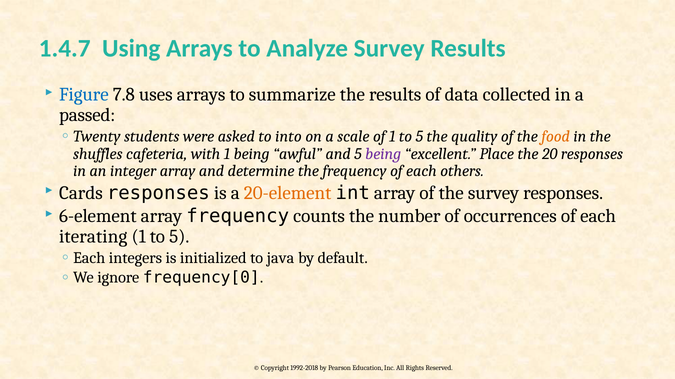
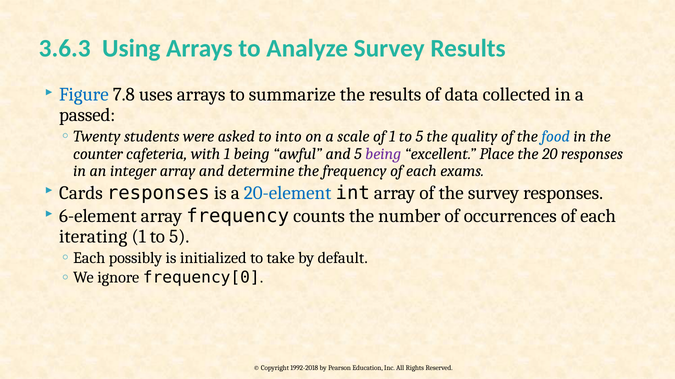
1.4.7: 1.4.7 -> 3.6.3 (65, 49)
food colour: orange -> blue (556, 137)
shuffles: shuffles -> counter (98, 154)
others: others -> exams (462, 171)
20-element colour: orange -> blue (288, 193)
integers: integers -> possibly (135, 258)
java: java -> take (281, 258)
